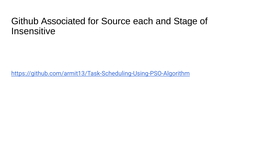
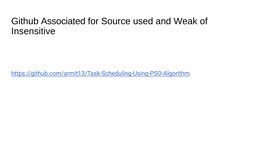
each: each -> used (143, 21)
Stage: Stage -> Weak (185, 21)
